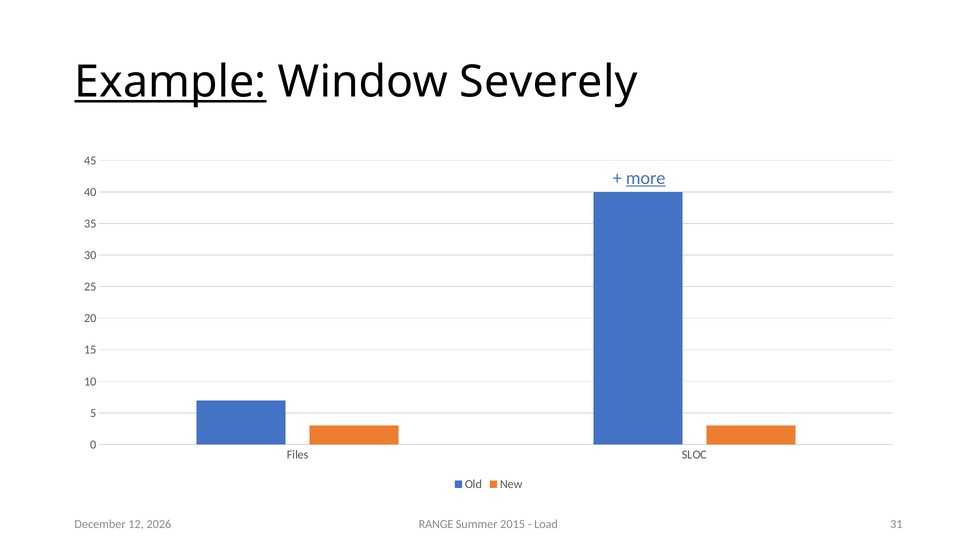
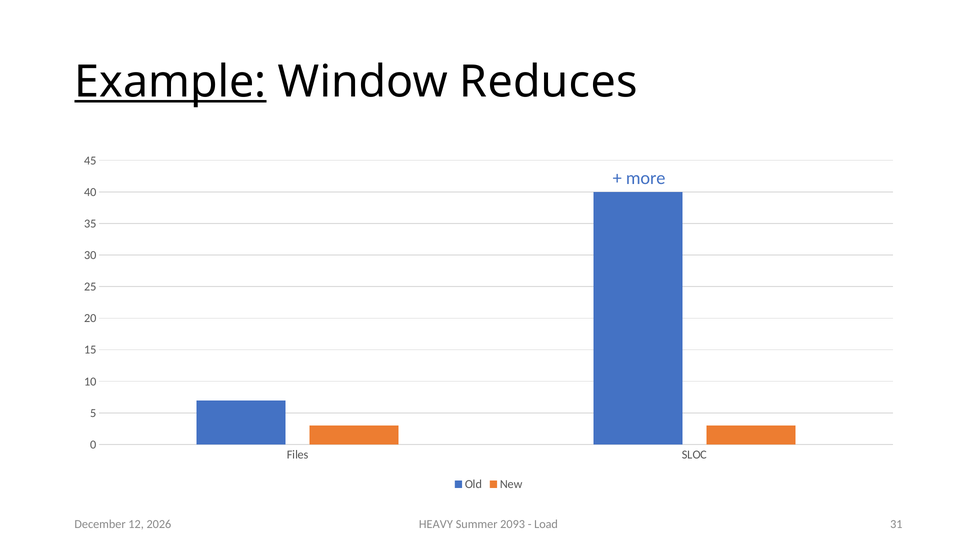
Severely: Severely -> Reduces (549, 82)
more underline: present -> none (646, 178)
RANGE: RANGE -> HEAVY (436, 525)
2015: 2015 -> 2093 (513, 525)
